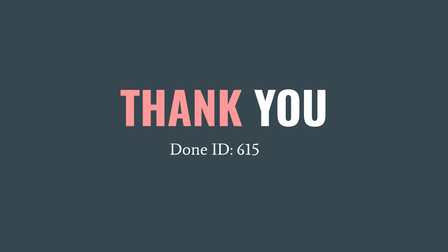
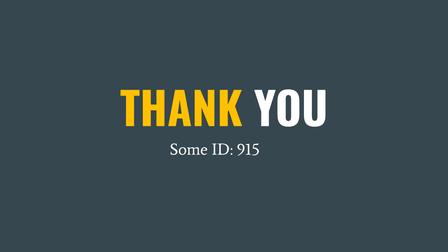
THANK colour: pink -> yellow (181, 111)
Done: Done -> Some (189, 150)
615: 615 -> 915 (248, 150)
